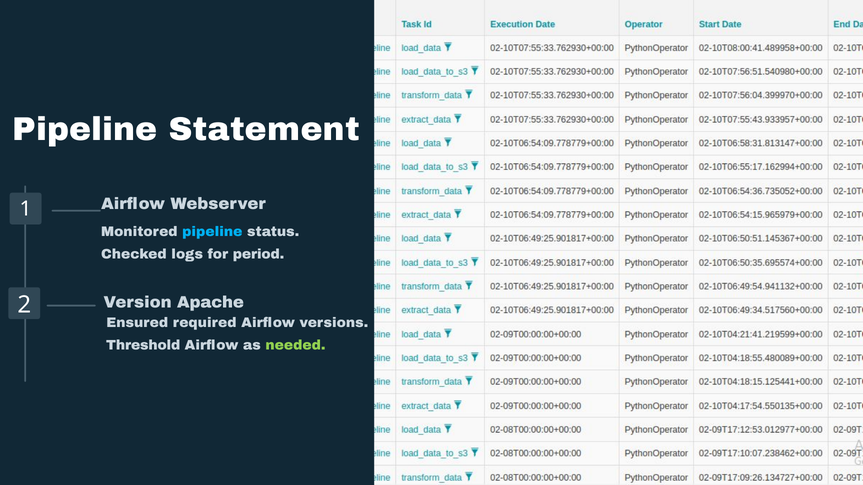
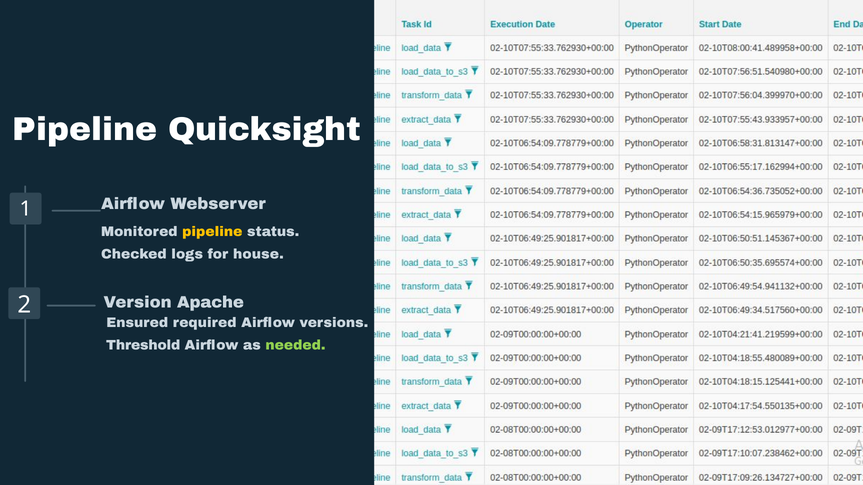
Statement: Statement -> Quicksight (264, 130)
pipeline colour: light blue -> yellow (212, 232)
period: period -> house (258, 254)
